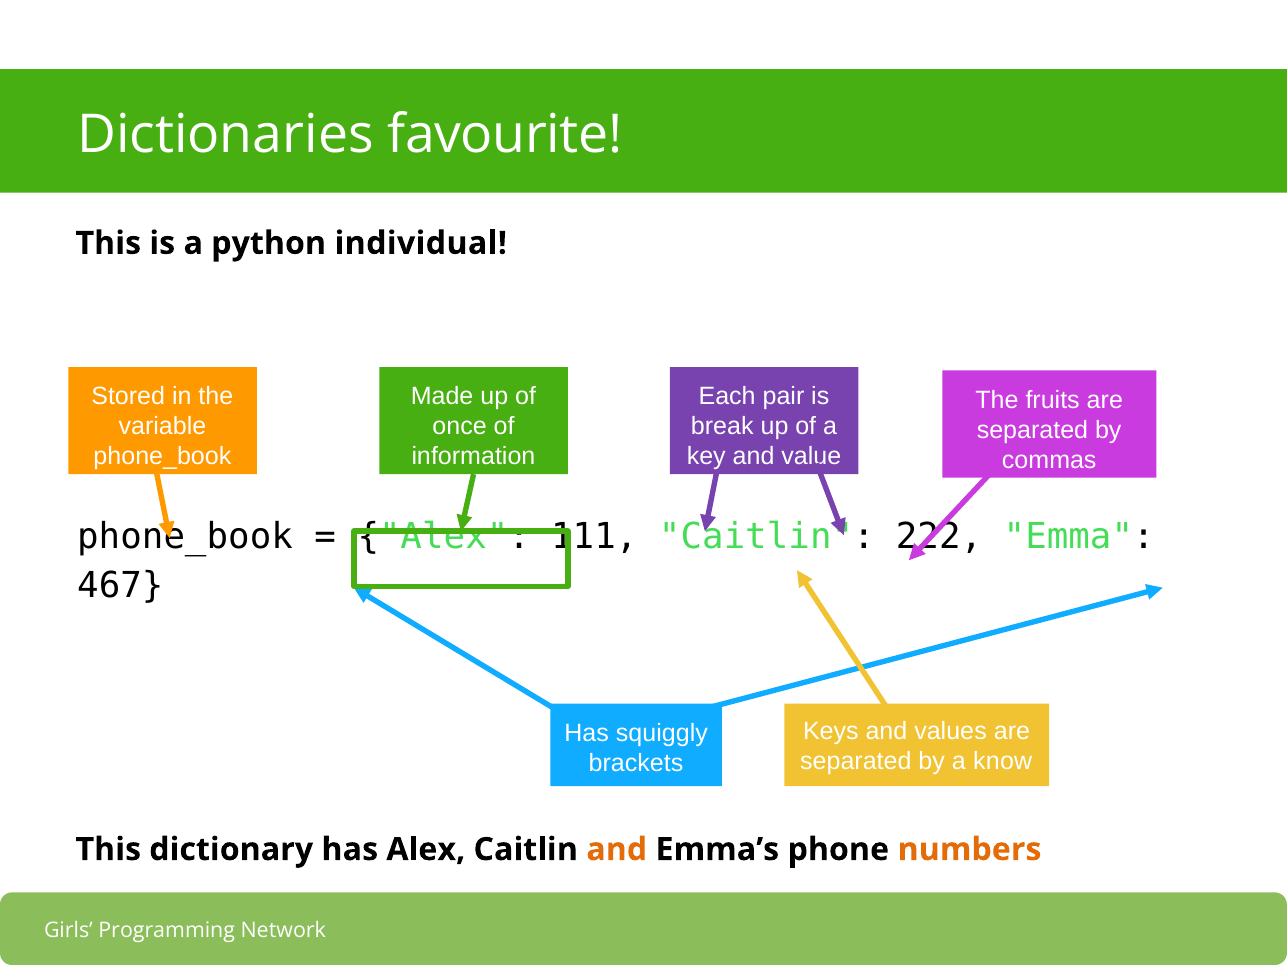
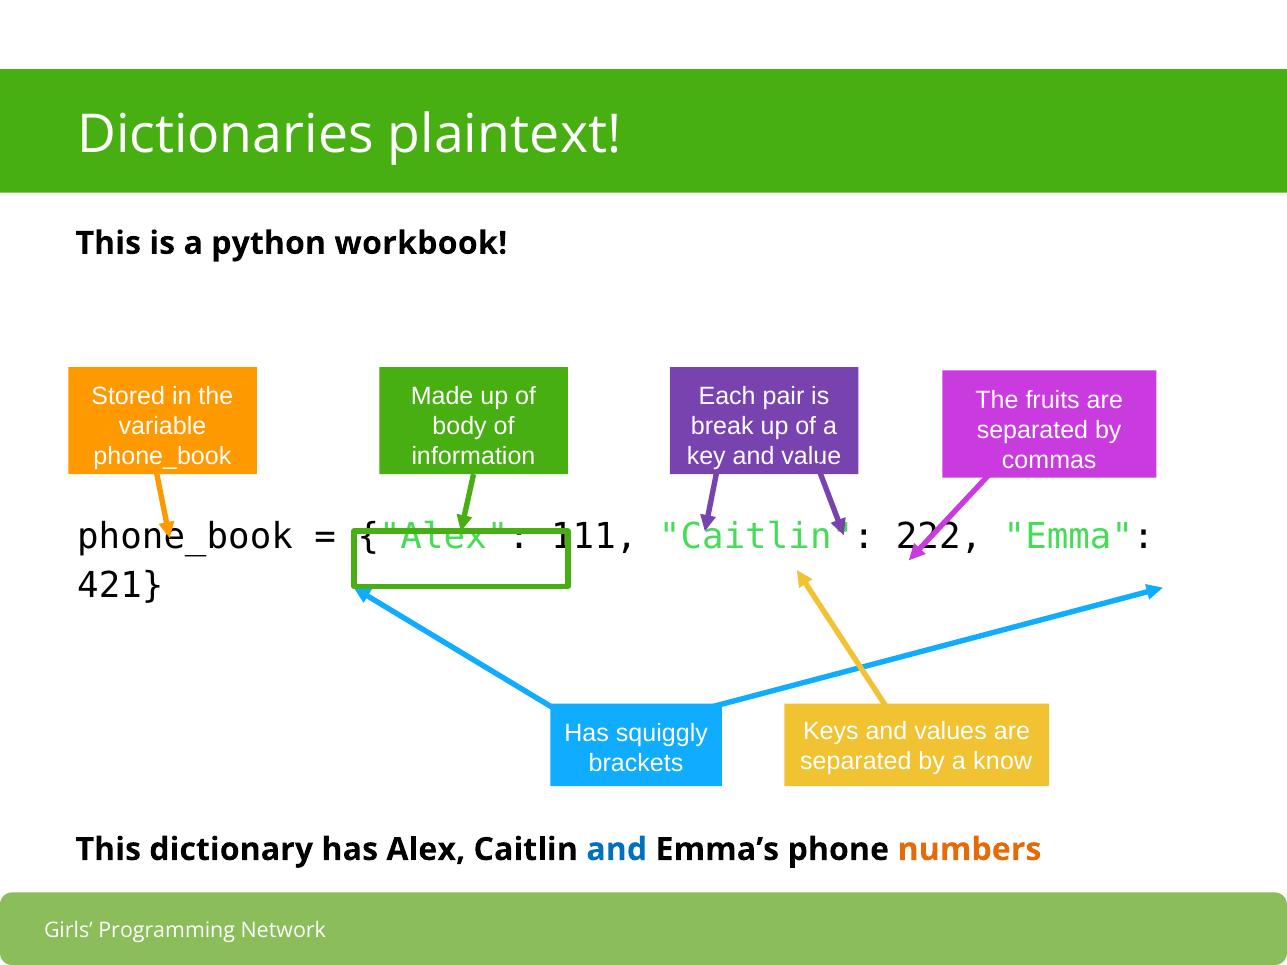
favourite: favourite -> plaintext (505, 135)
individual: individual -> workbook (421, 243)
once: once -> body (460, 427)
467: 467 -> 421 (120, 586)
and colour: orange -> blue (617, 850)
